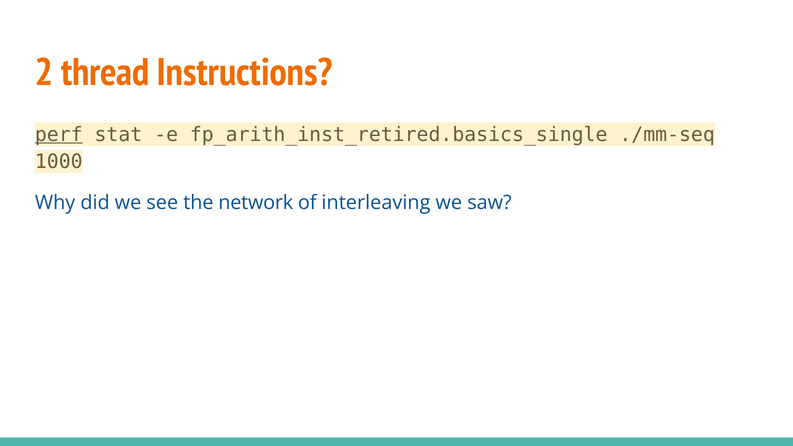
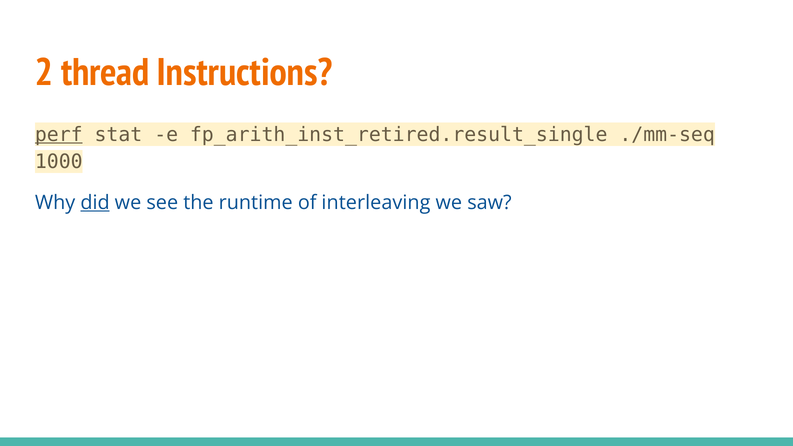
fp_arith_inst_retired.basics_single: fp_arith_inst_retired.basics_single -> fp_arith_inst_retired.result_single (399, 135)
did underline: none -> present (95, 203)
network: network -> runtime (256, 203)
